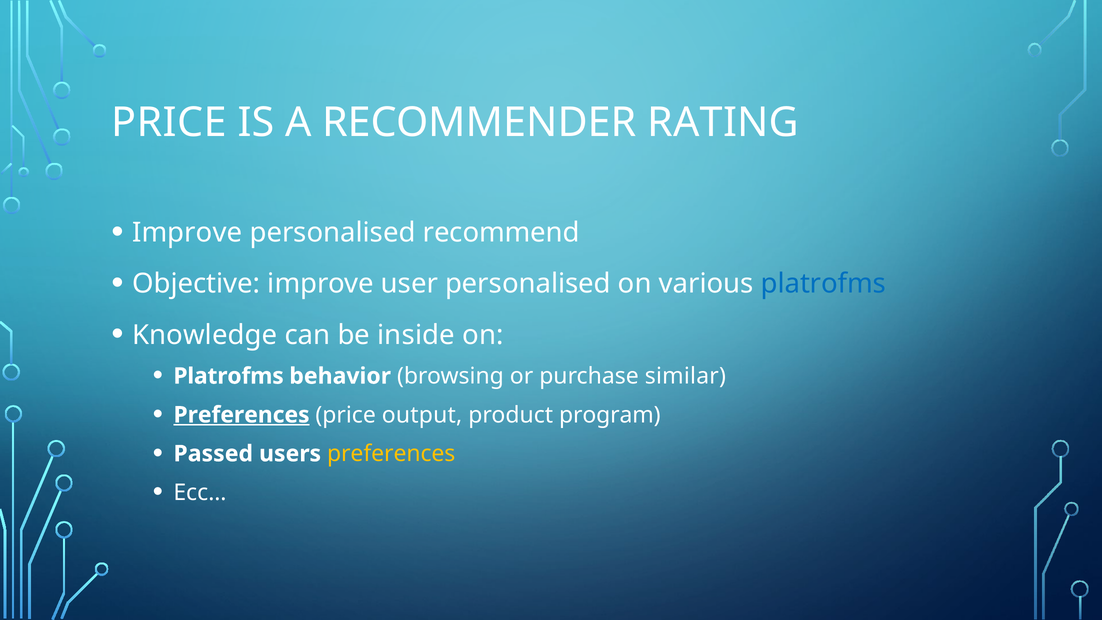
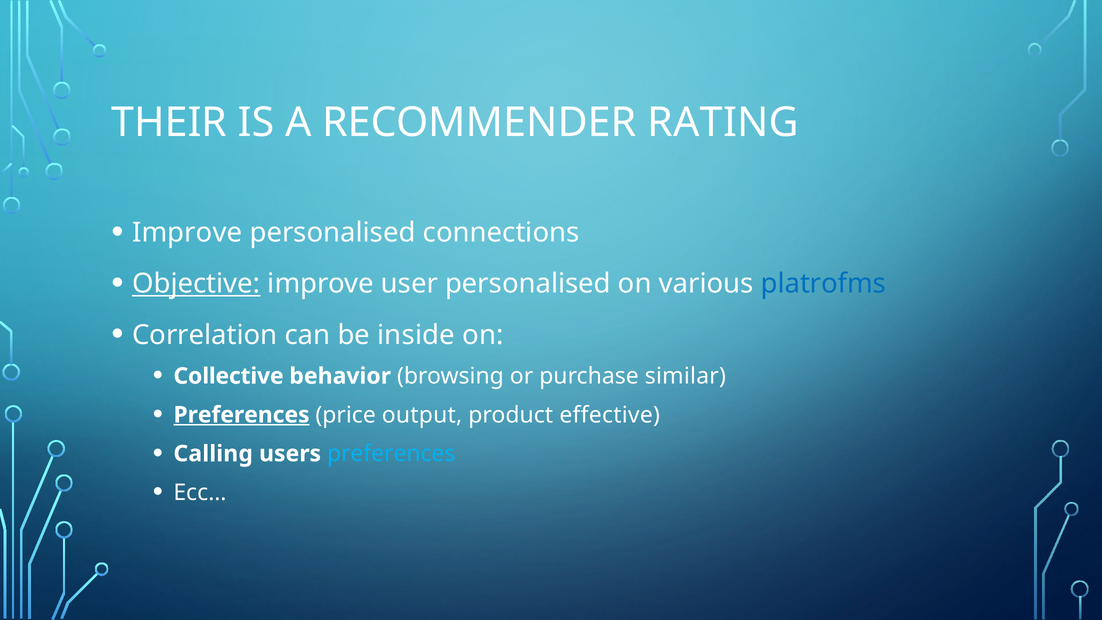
PRICE: PRICE -> THEIR (169, 122)
recommend: recommend -> connections (501, 233)
Objective underline: none -> present (196, 284)
Knowledge: Knowledge -> Correlation (205, 335)
Platrofms: Platrofms -> Collective (229, 376)
program: program -> effective (610, 415)
Passed: Passed -> Calling (213, 454)
preferences colour: yellow -> light blue (391, 454)
